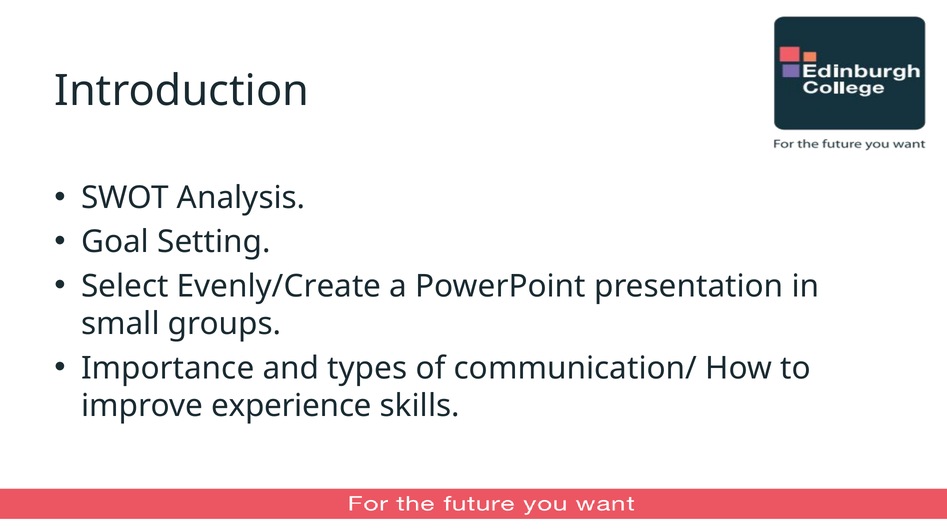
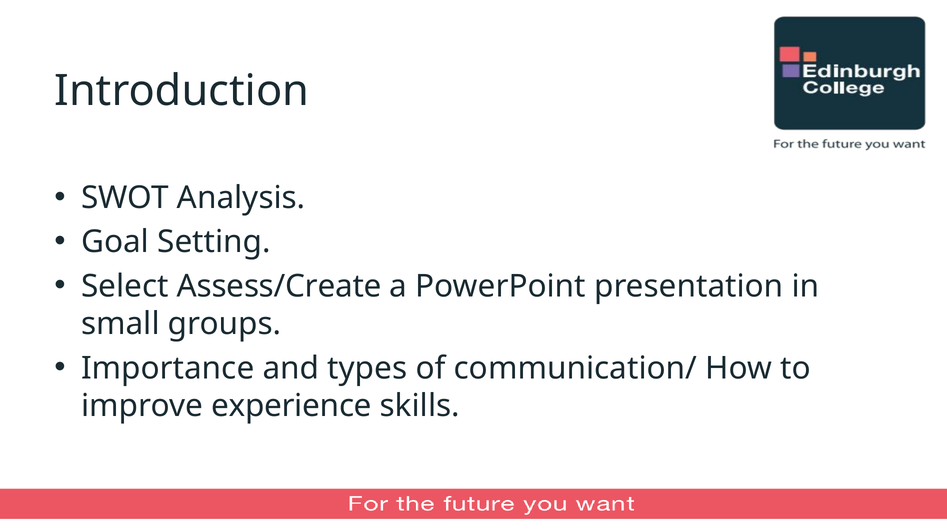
Evenly/Create: Evenly/Create -> Assess/Create (279, 286)
